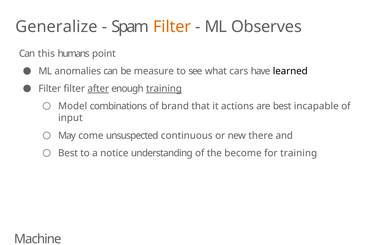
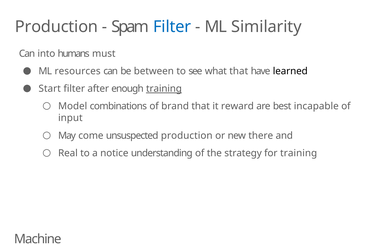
Generalize: Generalize -> Production (57, 27)
Filter colour: orange -> blue (172, 27)
Observes: Observes -> Similarity (266, 27)
this: this -> into (46, 54)
point: point -> must (104, 54)
anomalies: anomalies -> resources (78, 71)
measure: measure -> between (154, 71)
what cars: cars -> that (239, 71)
Filter: Filter -> Start (50, 89)
after underline: present -> none (98, 89)
actions: actions -> reward (237, 106)
unsuspected continuous: continuous -> production (187, 136)
Best: Best -> Real (68, 153)
become: become -> strategy (243, 153)
